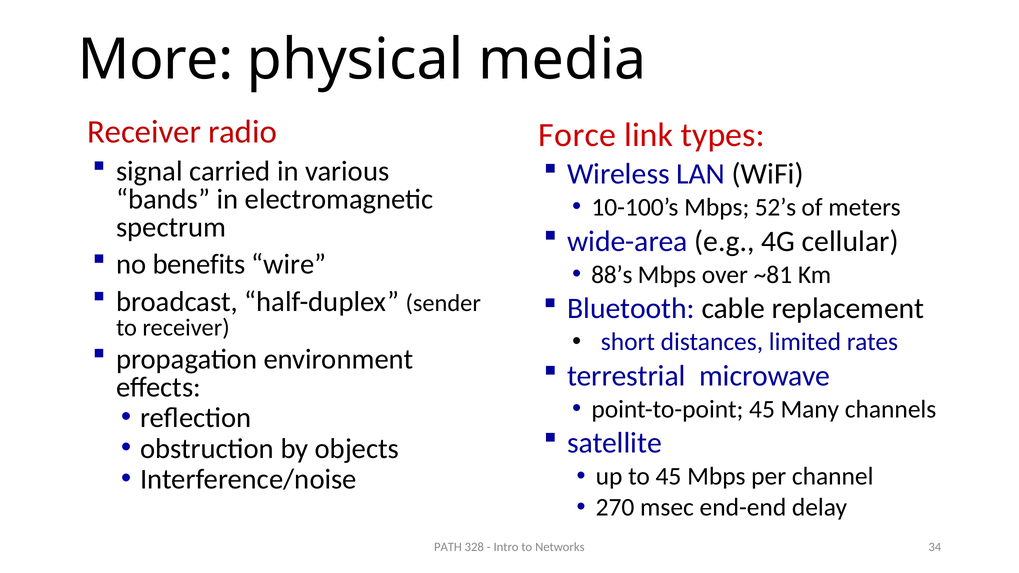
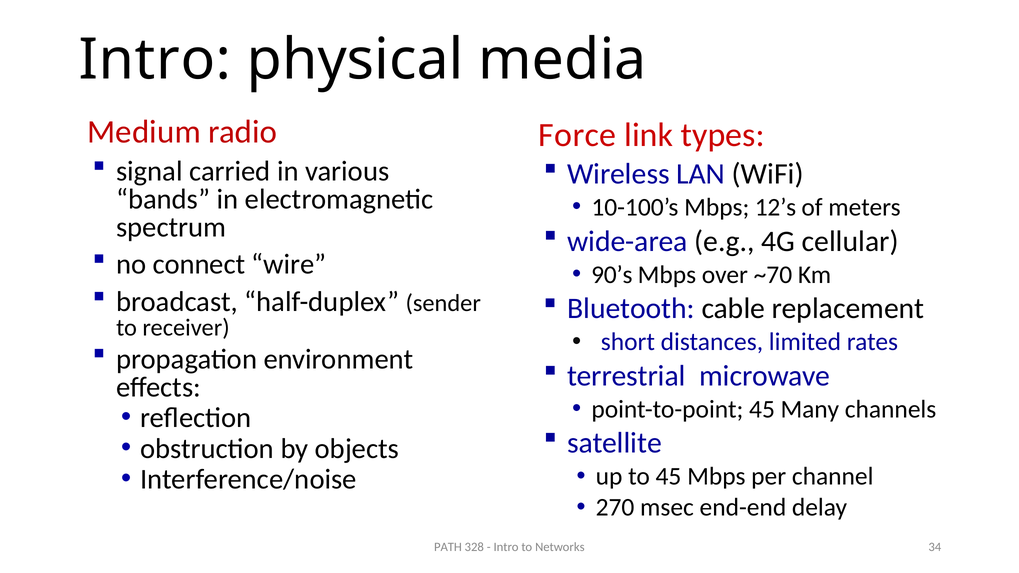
More: More -> Intro (155, 60)
Receiver: Receiver -> Medium (144, 132)
52’s: 52’s -> 12’s (776, 207)
benefits: benefits -> connect (199, 265)
88’s: 88’s -> 90’s (612, 275)
~81: ~81 -> ~70 (773, 275)
